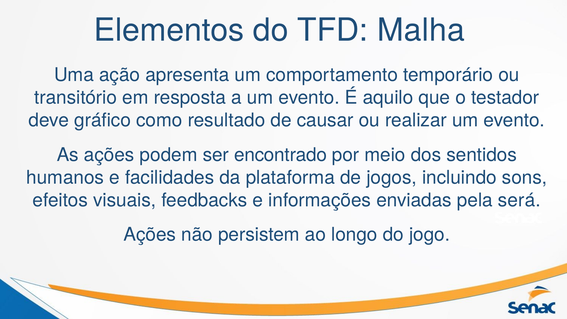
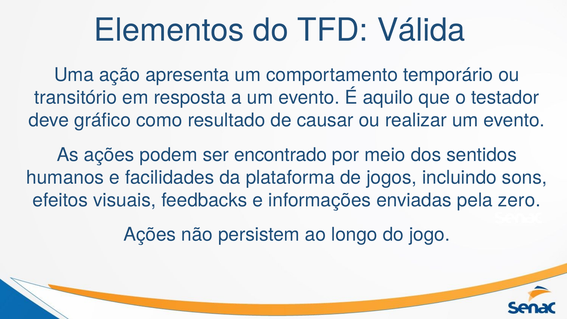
Malha: Malha -> Válida (421, 30)
será: será -> zero (519, 200)
